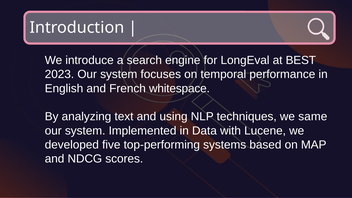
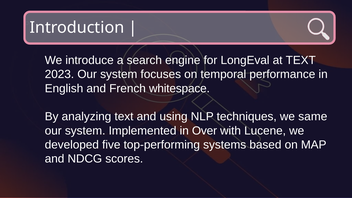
at BEST: BEST -> TEXT (301, 60)
Data: Data -> Over (205, 131)
